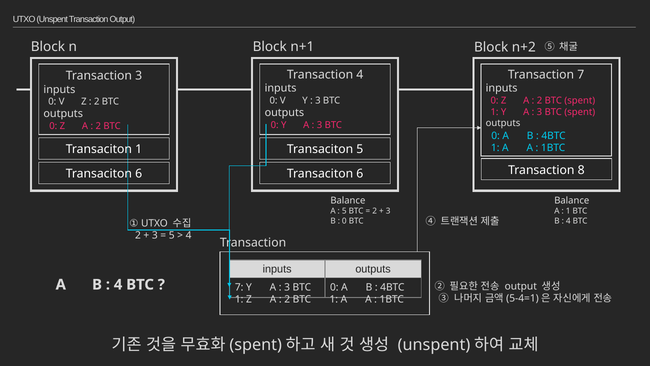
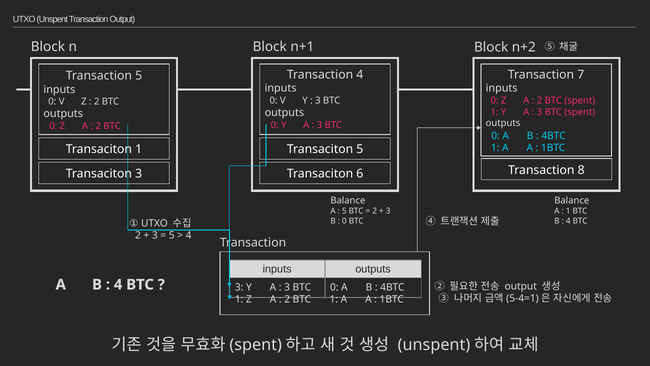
Transaction 3: 3 -> 5 (139, 76)
6: 6 -> 3 (139, 174)
7: 7 -> 3 (239, 287)
